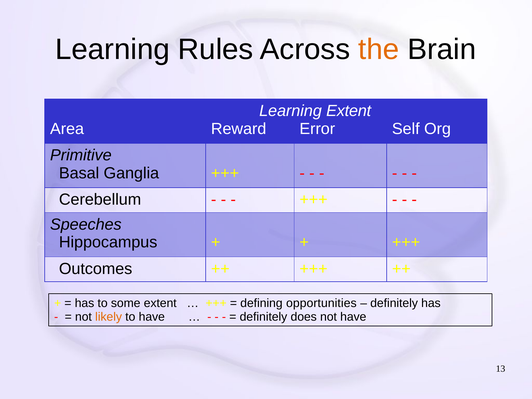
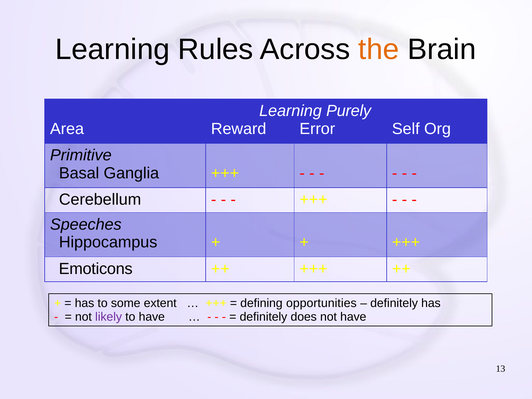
Learning Extent: Extent -> Purely (349, 111)
Outcomes: Outcomes -> Emoticons (96, 269)
likely colour: orange -> purple (109, 317)
